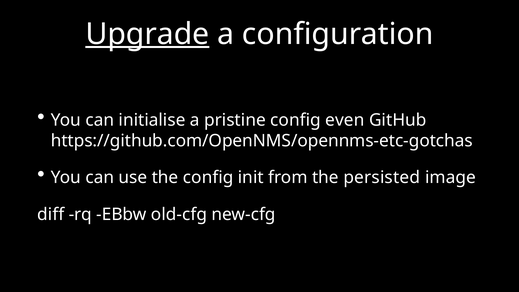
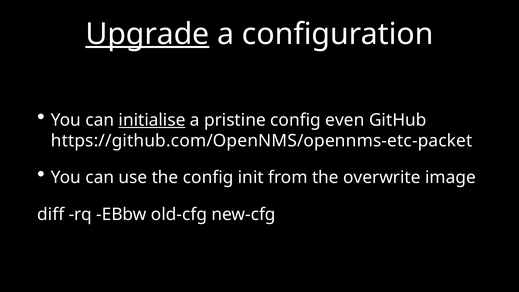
initialise underline: none -> present (152, 120)
https://github.com/OpenNMS/opennms-etc-gotchas: https://github.com/OpenNMS/opennms-etc-gotchas -> https://github.com/OpenNMS/opennms-etc-packet (262, 141)
persisted: persisted -> overwrite (382, 178)
